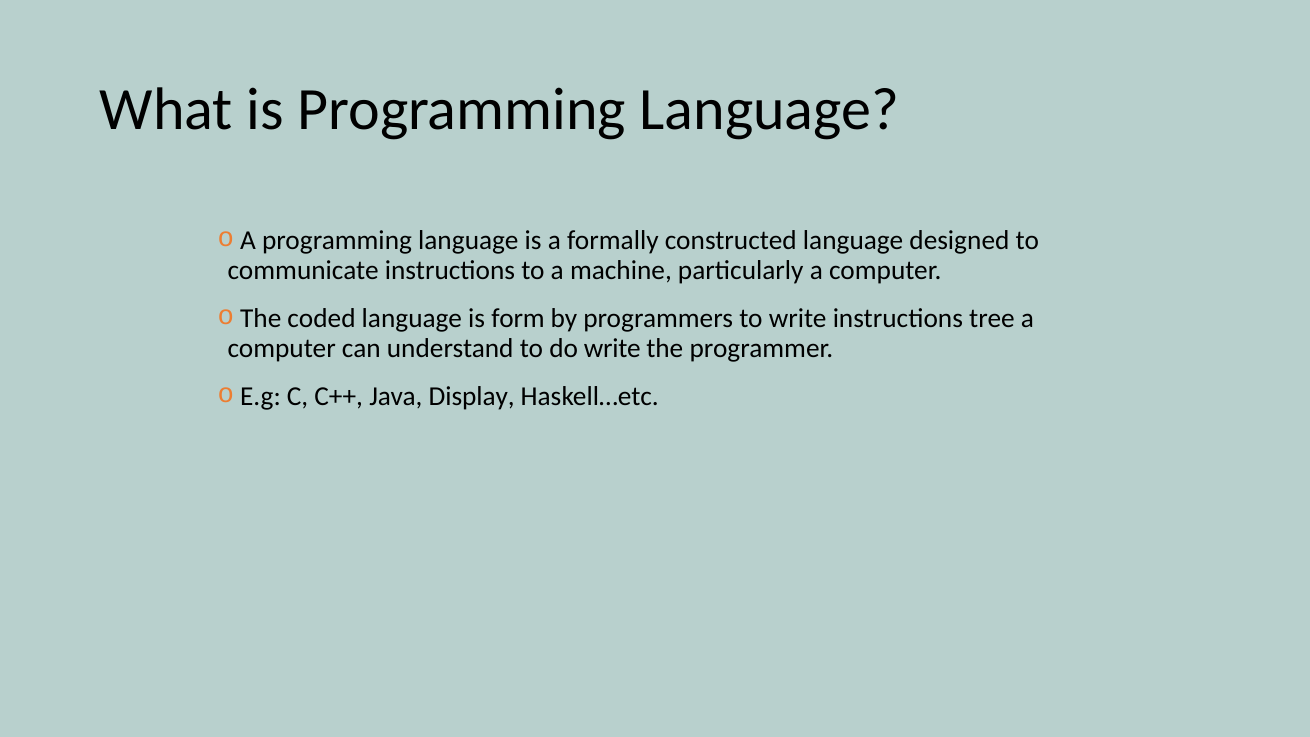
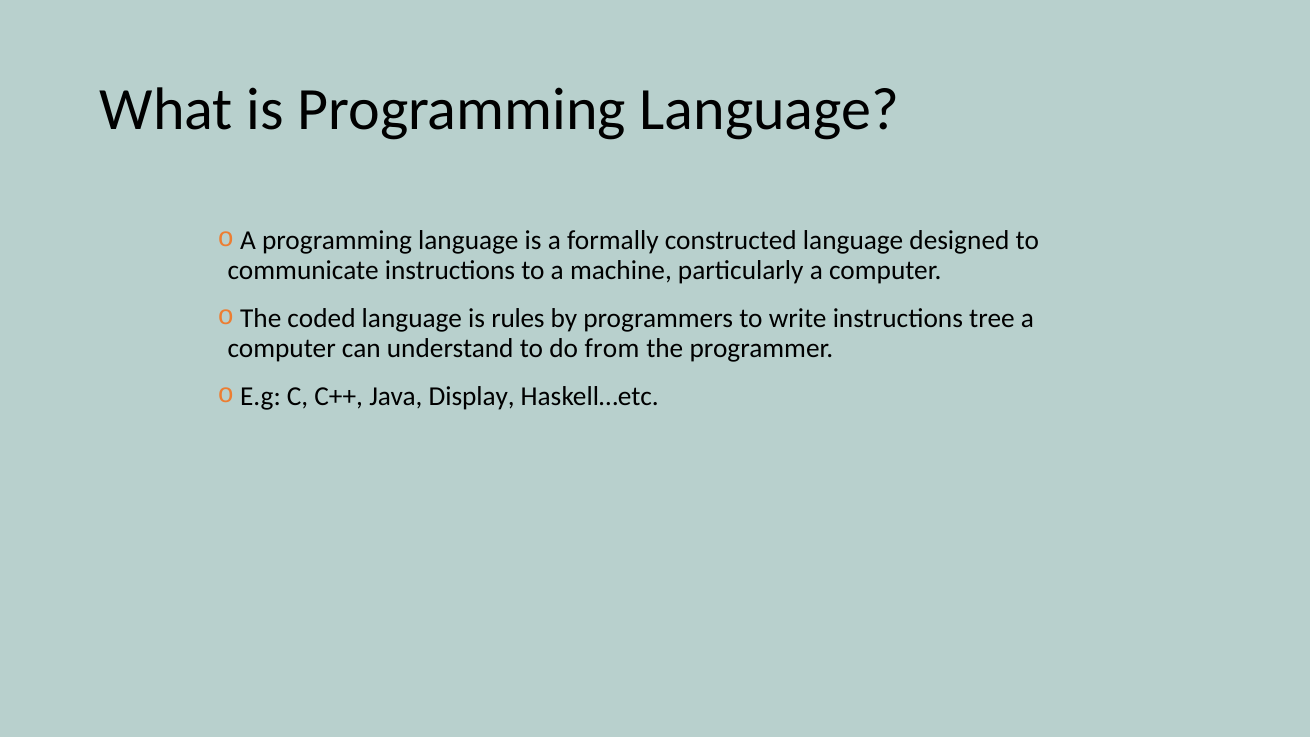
form: form -> rules (518, 319)
do write: write -> from (612, 348)
